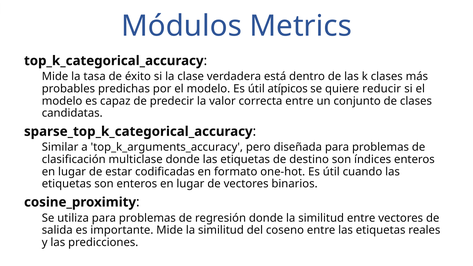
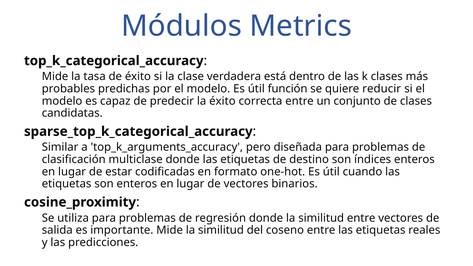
atípicos: atípicos -> función (288, 89)
la valor: valor -> éxito (222, 101)
